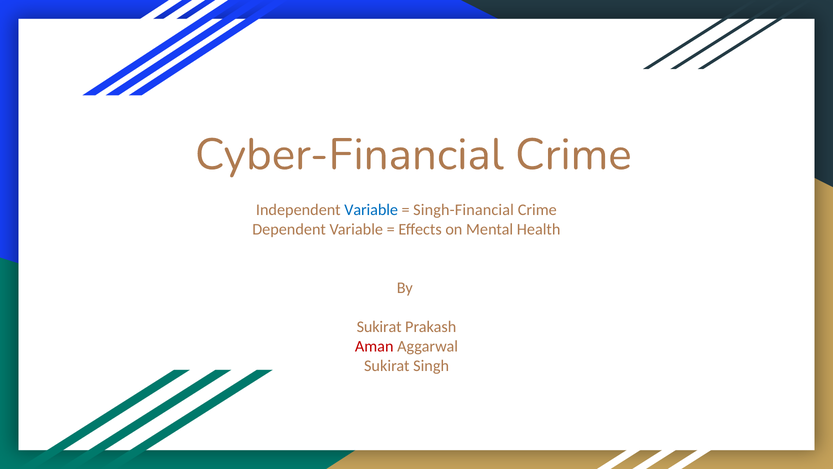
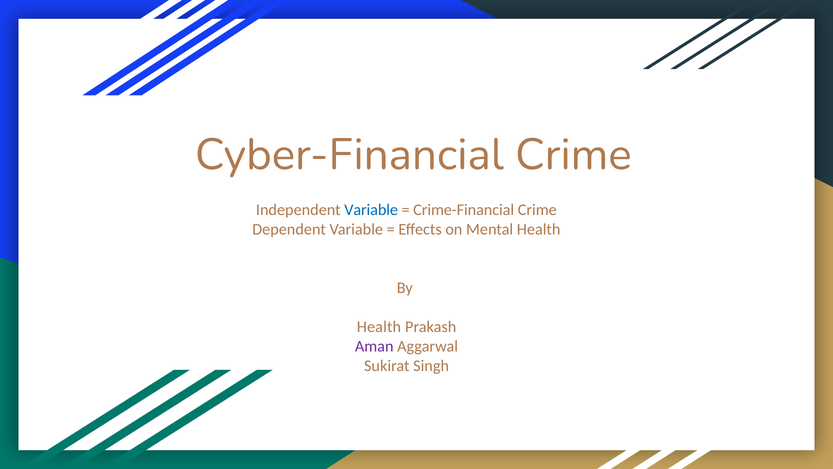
Singh-Financial: Singh-Financial -> Crime-Financial (464, 210)
Sukirat: Sukirat -> Health (379, 327)
Aman colour: red -> purple (374, 346)
